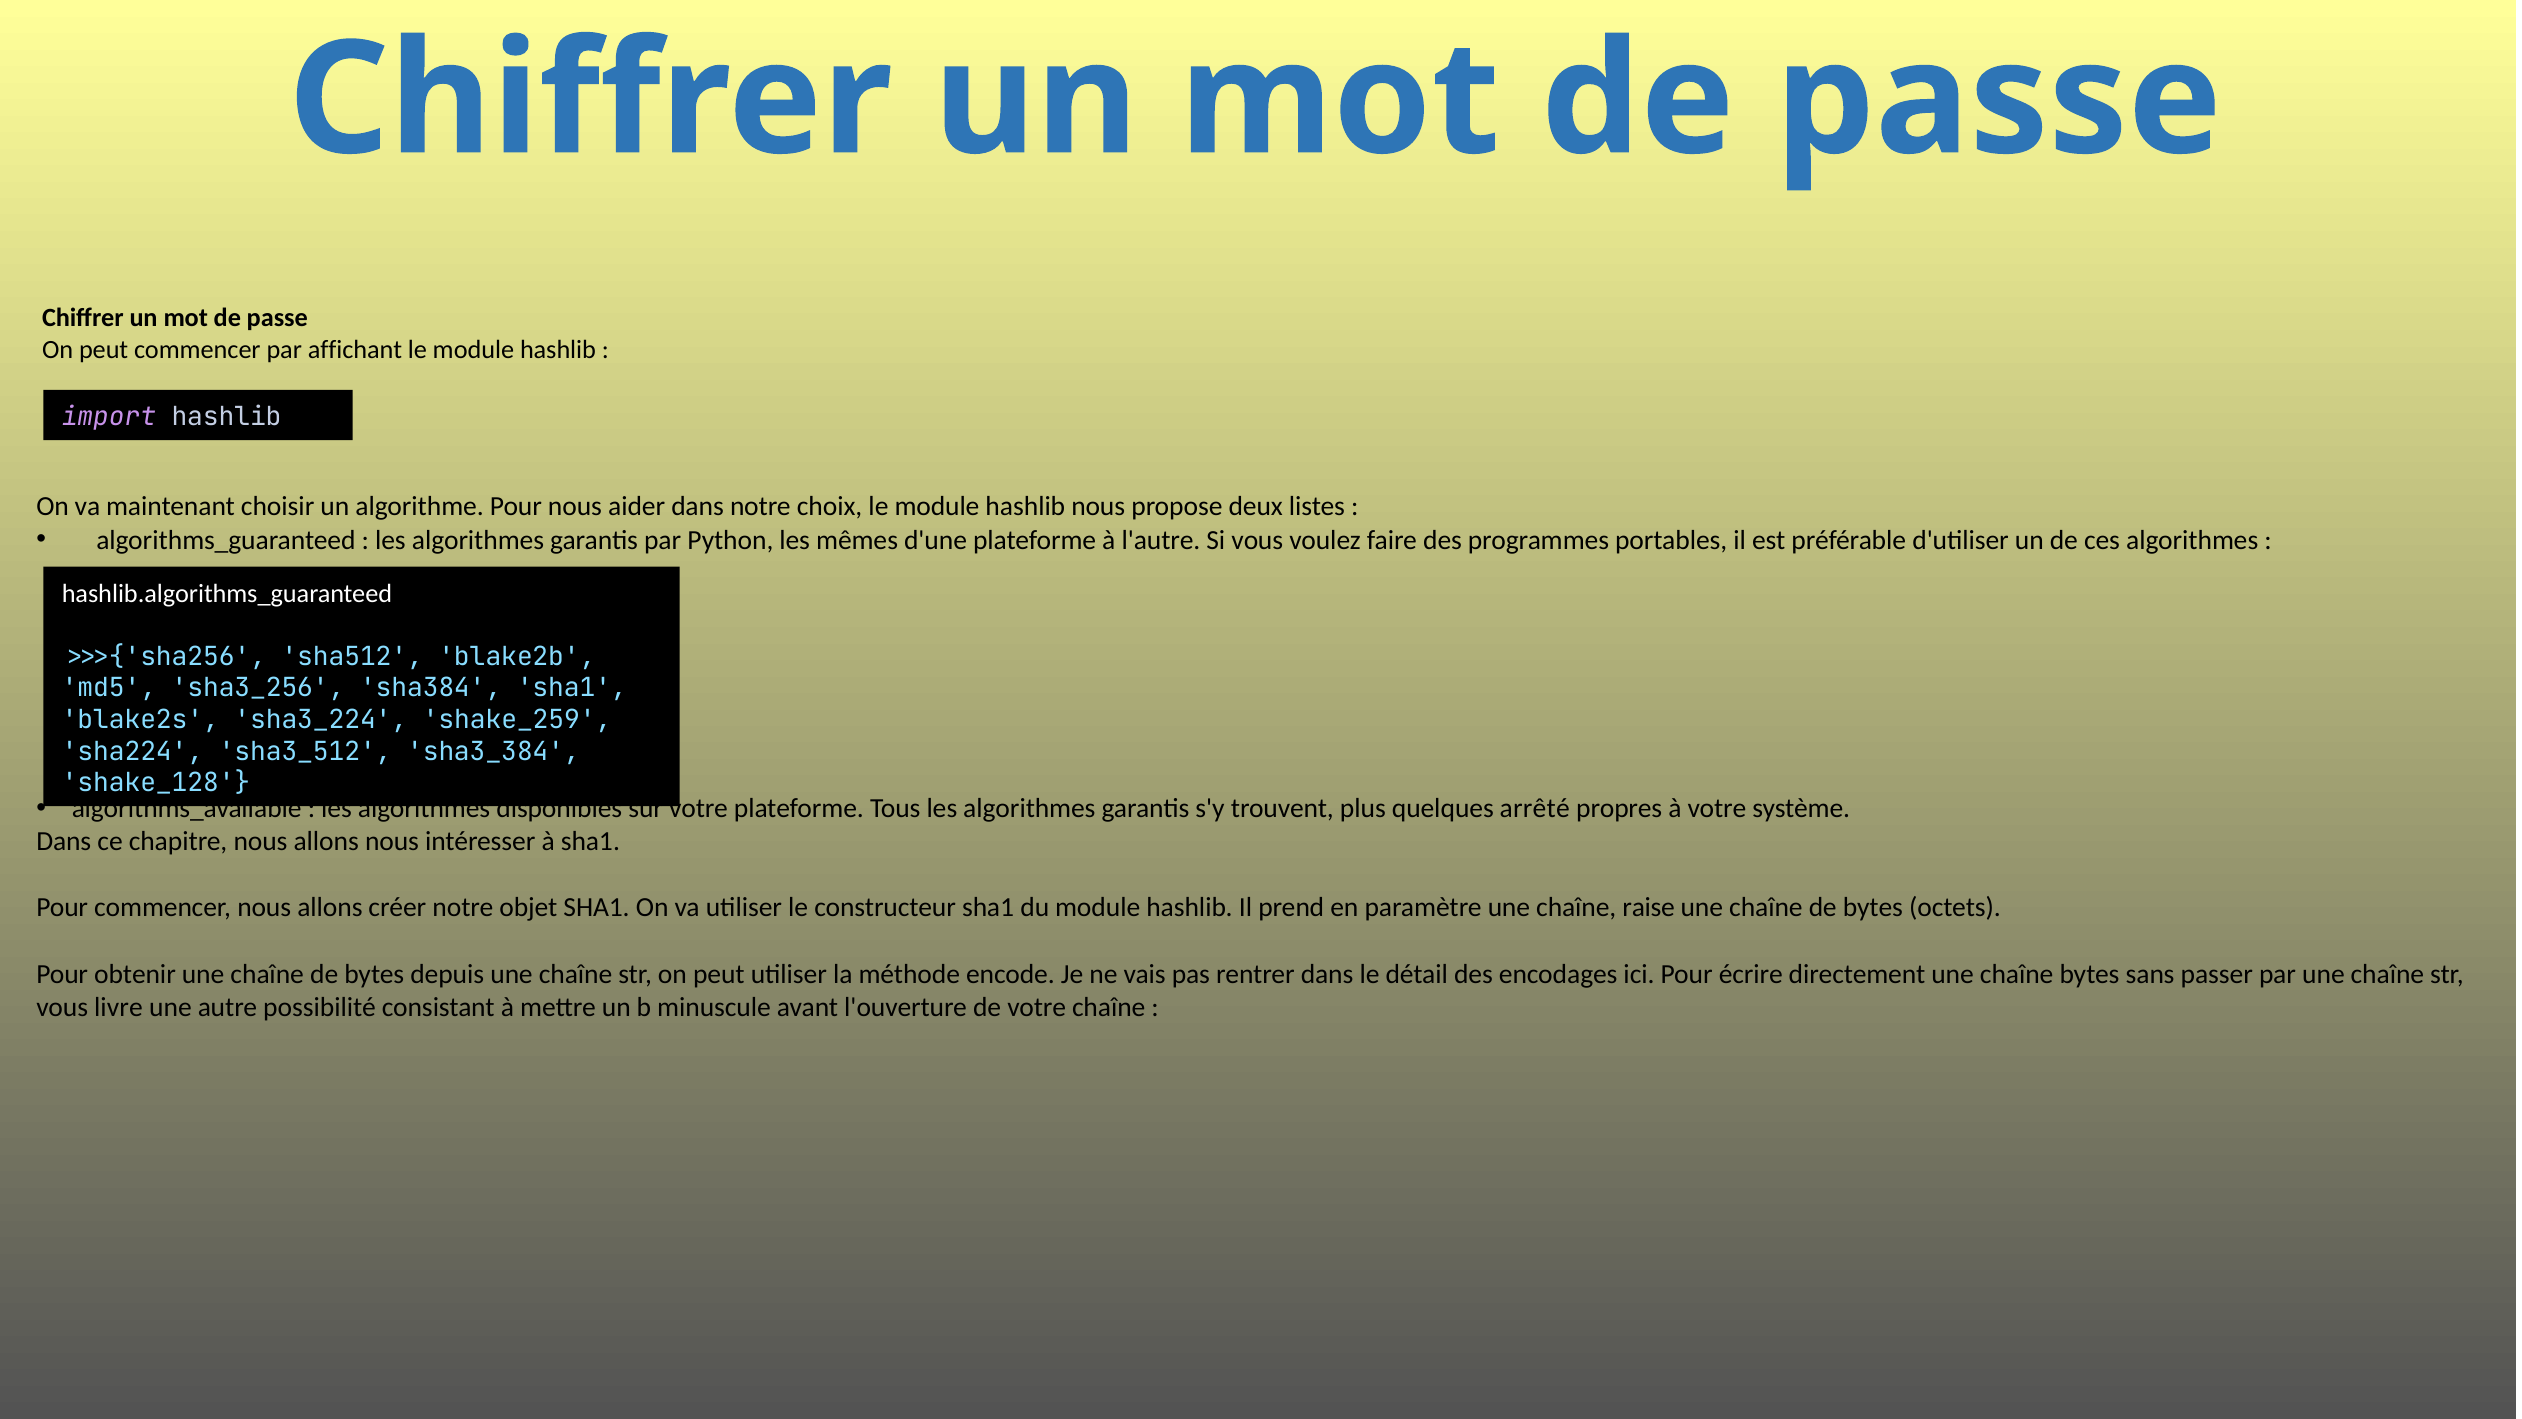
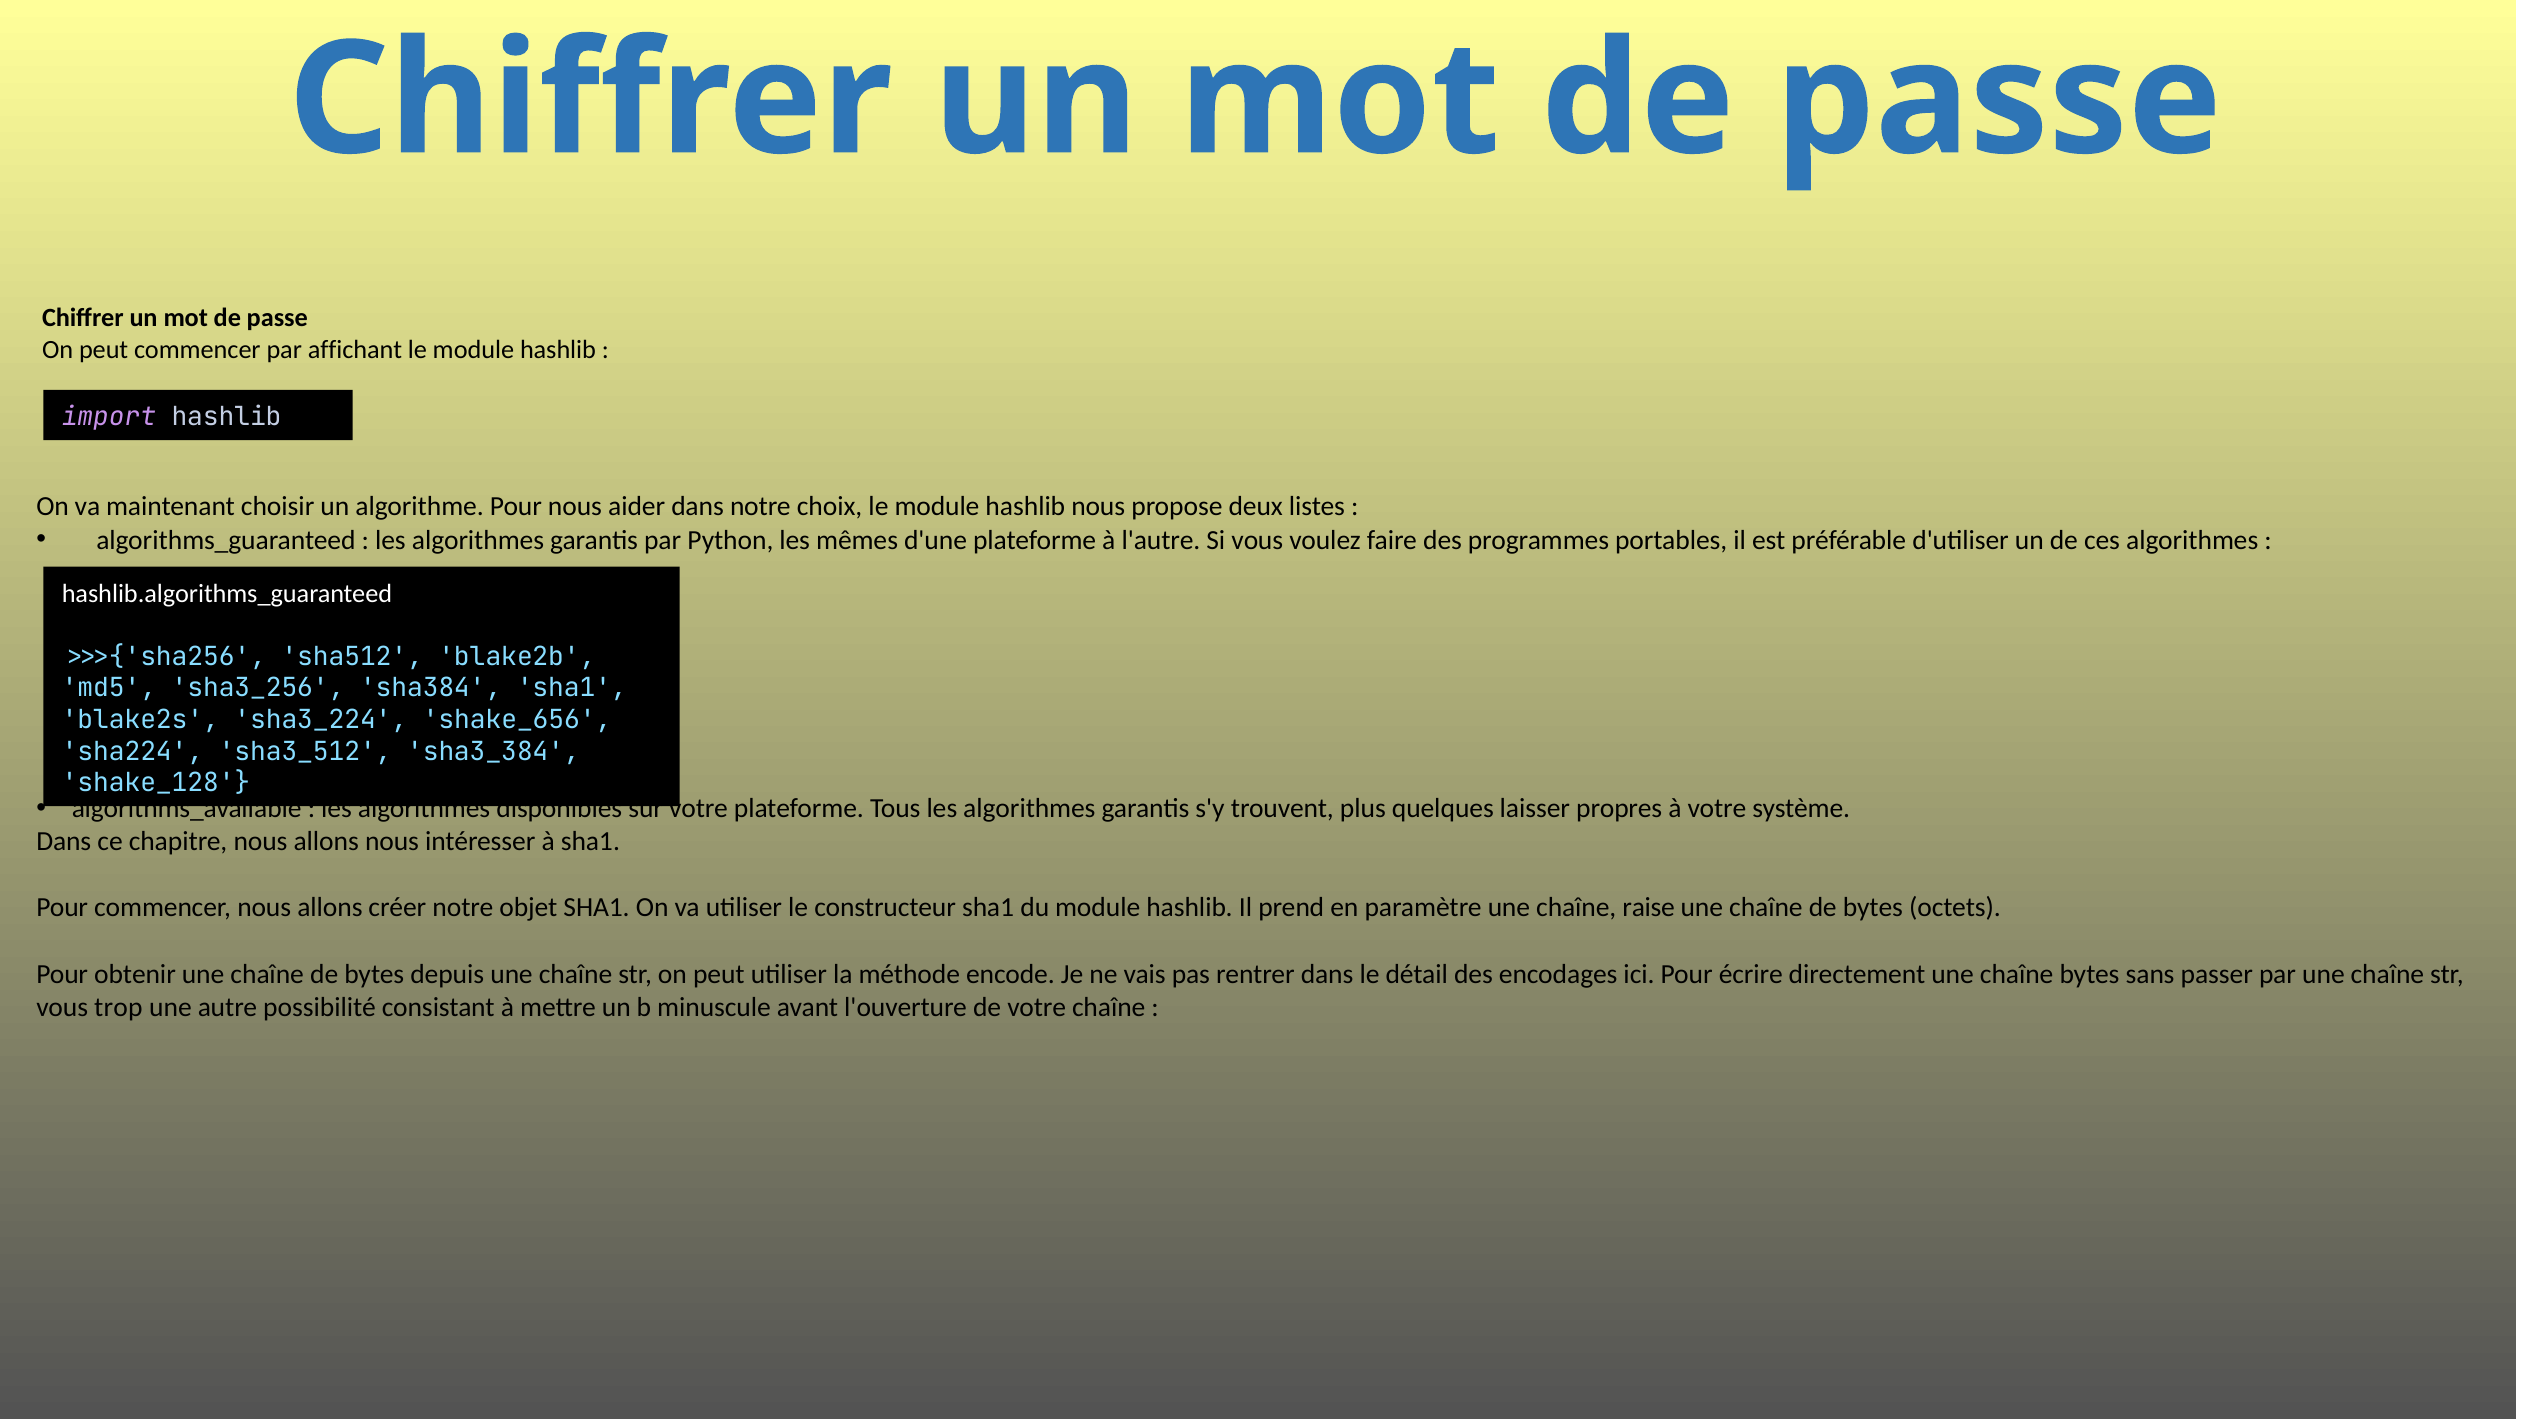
shake_259: shake_259 -> shake_656 (517, 720)
arrêté: arrêté -> laisser (1535, 808)
livre: livre -> trop (118, 1007)
